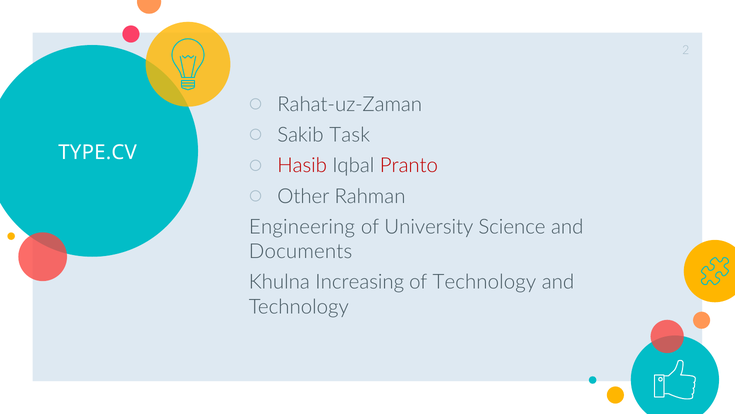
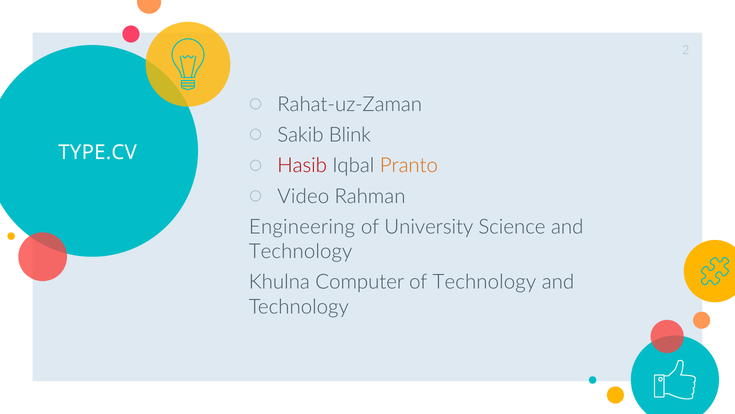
Task: Task -> Blink (350, 135)
Pranto colour: red -> orange (409, 165)
Other: Other -> Video (303, 196)
Documents: Documents -> Technology (301, 251)
Increasing: Increasing -> Computer (360, 282)
